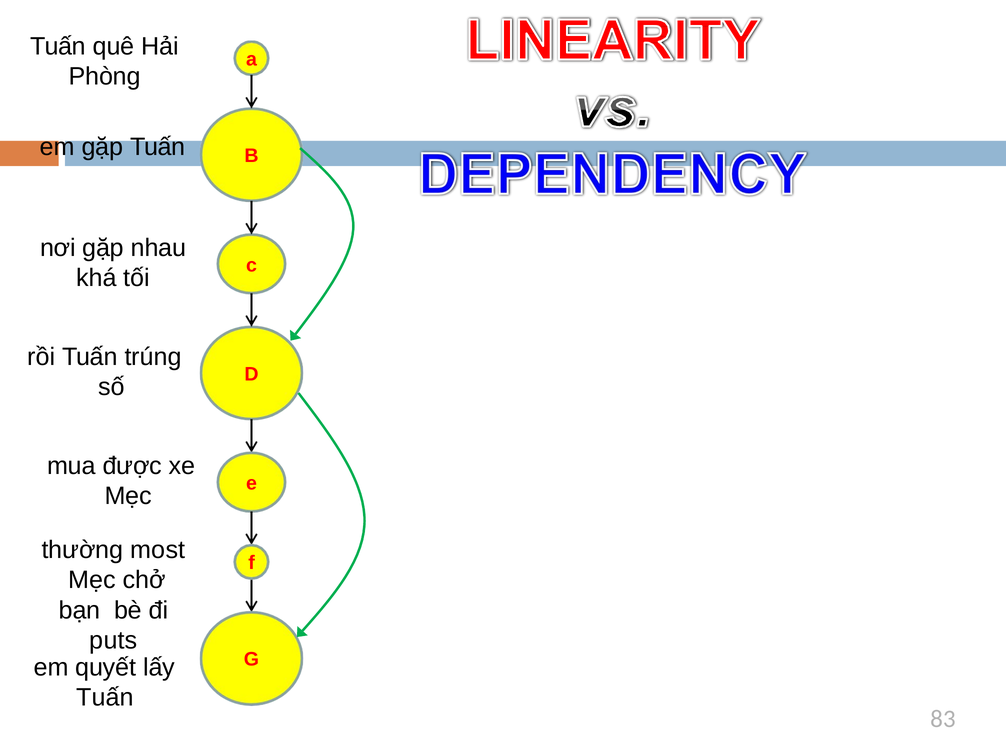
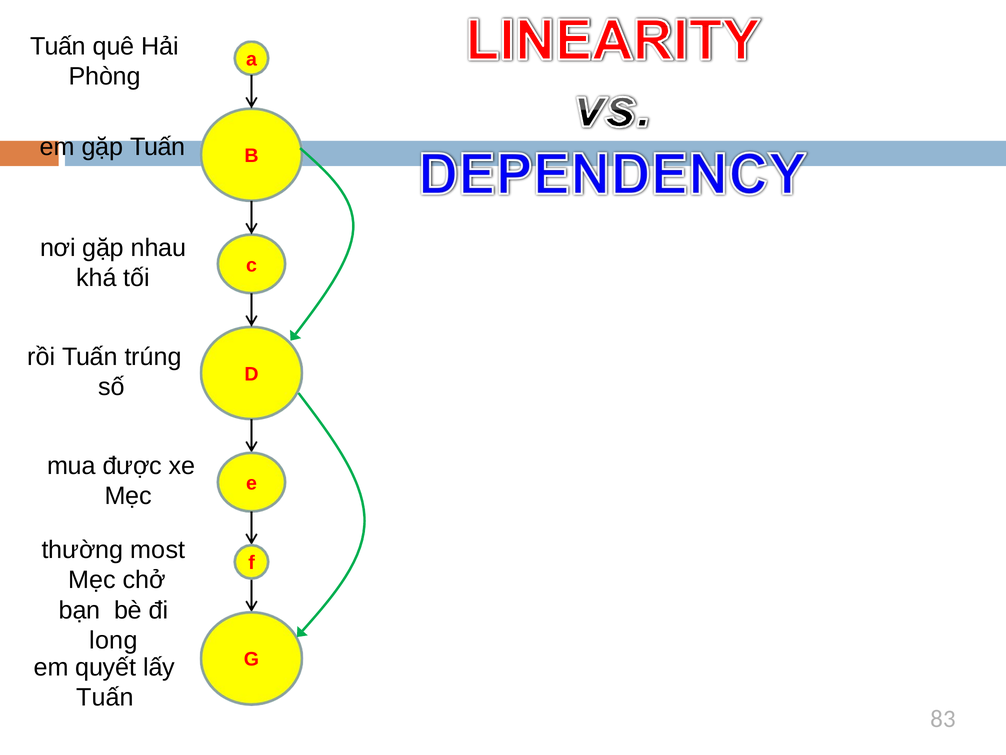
puts: puts -> long (113, 640)
